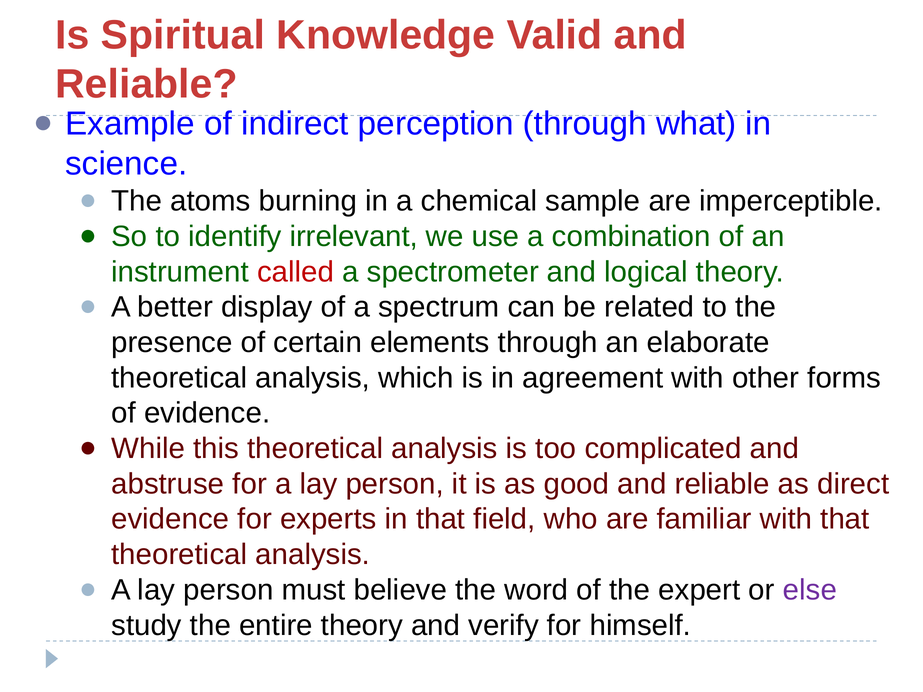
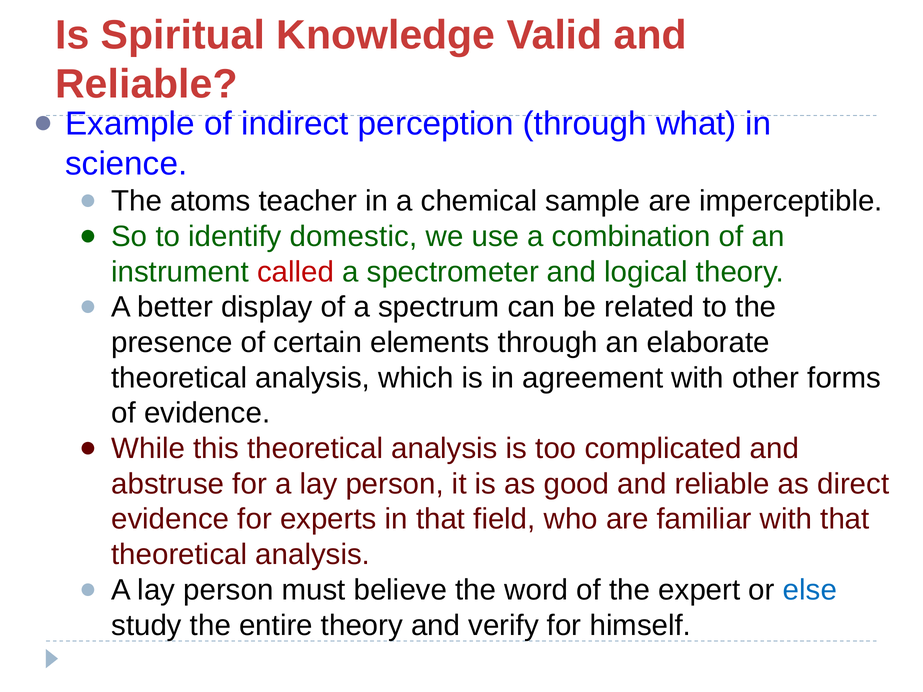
burning: burning -> teacher (308, 201)
irrelevant: irrelevant -> domestic (354, 237)
else colour: purple -> blue (810, 590)
